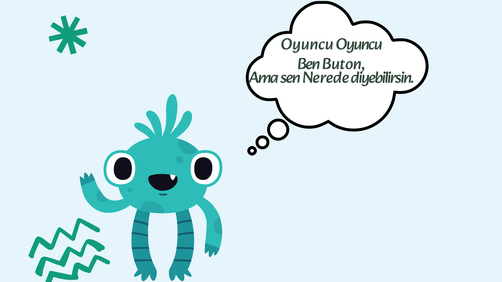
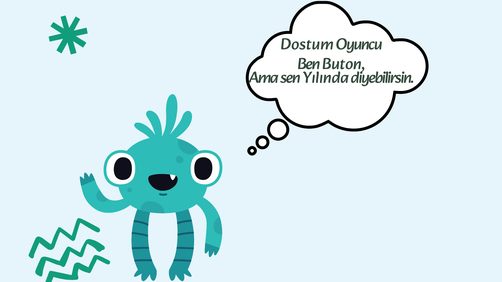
Oyuncu: Oyuncu -> Dostum (307, 44)
Nerede: Nerede -> Yılında (326, 78)
